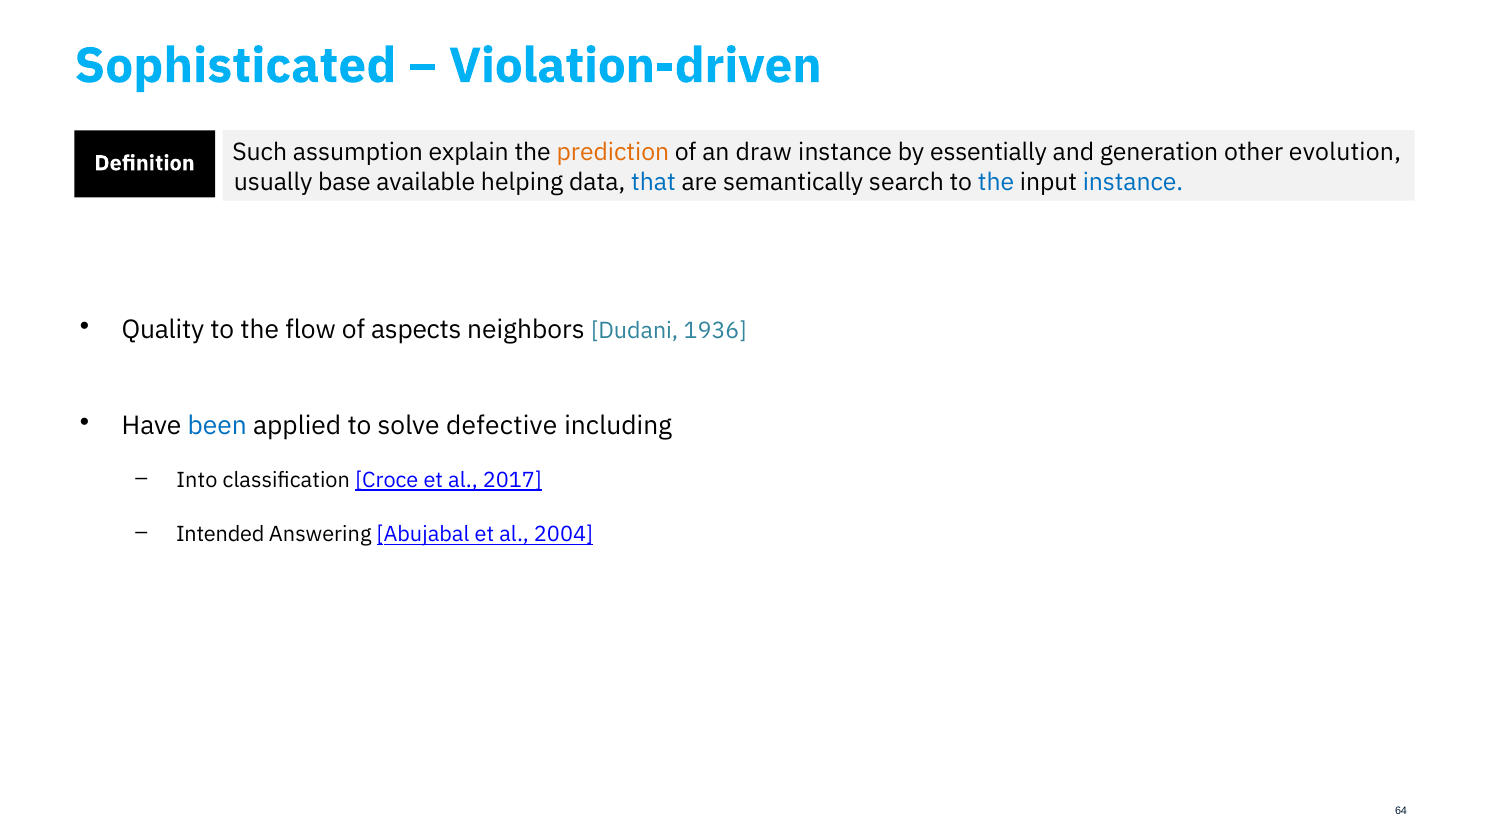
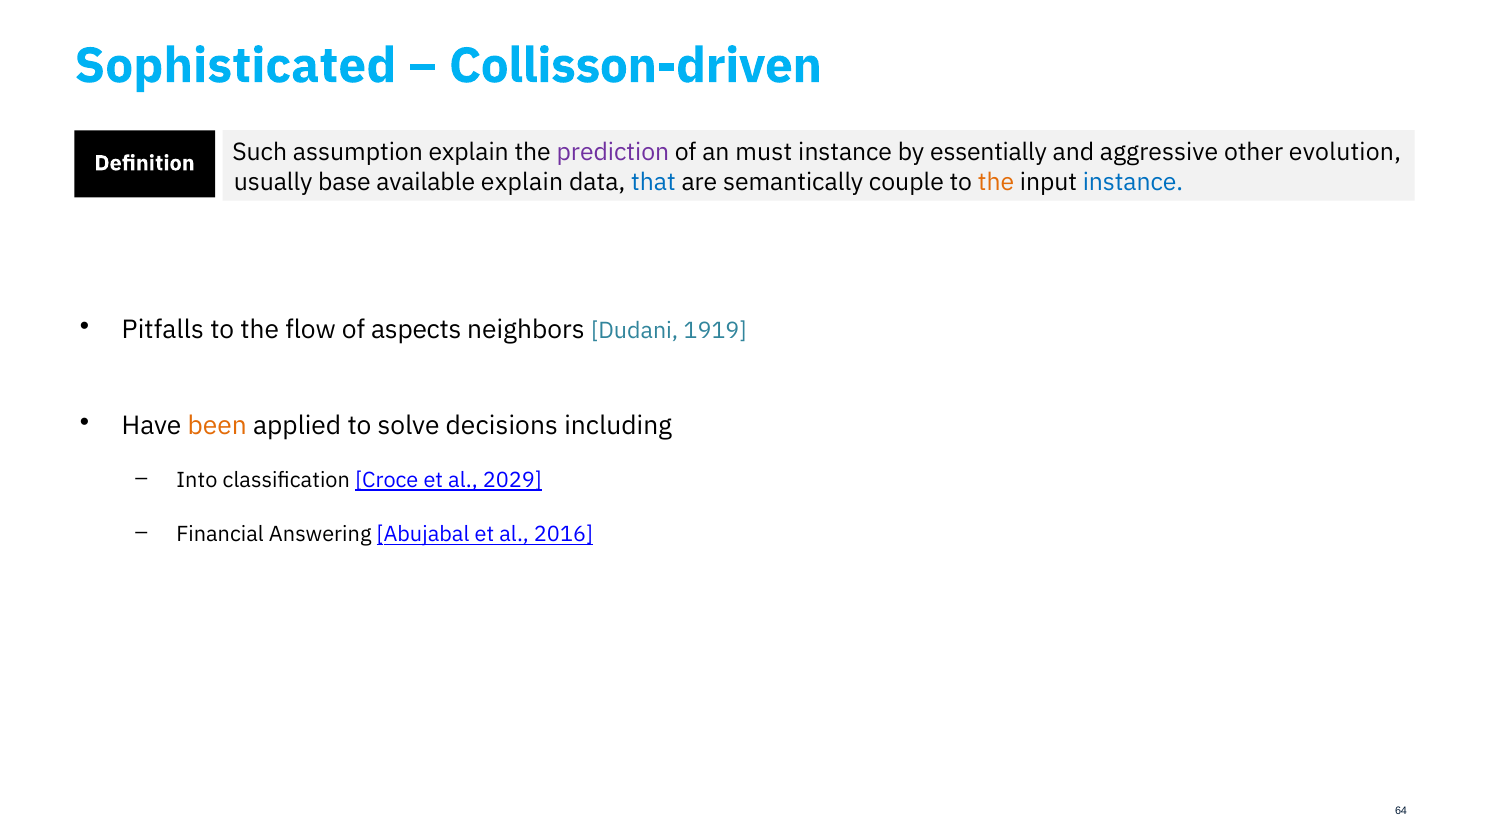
Violation-driven: Violation-driven -> Collisson-driven (635, 66)
prediction colour: orange -> purple (613, 152)
draw: draw -> must (764, 152)
generation: generation -> aggressive (1159, 152)
available helping: helping -> explain (522, 182)
search: search -> couple (906, 182)
the colour: blue -> orange (996, 182)
Quality: Quality -> Pitfalls (163, 330)
1936: 1936 -> 1919 (715, 331)
been colour: blue -> orange (217, 426)
defective: defective -> decisions (502, 426)
2017: 2017 -> 2029 (512, 480)
Intended: Intended -> Financial (220, 534)
2004: 2004 -> 2016 (563, 534)
